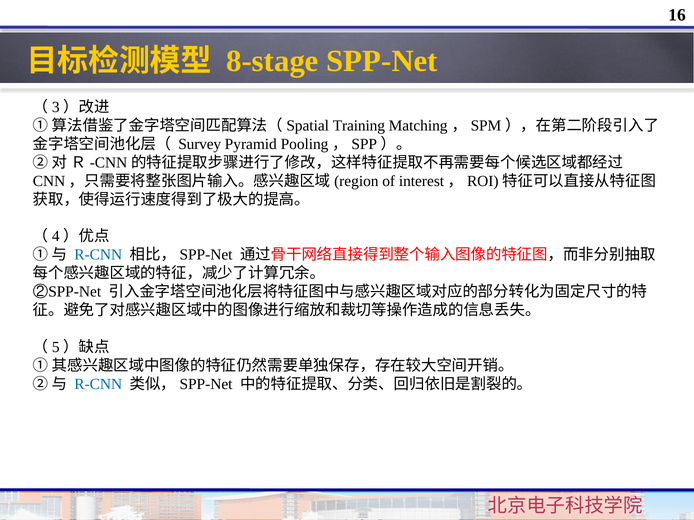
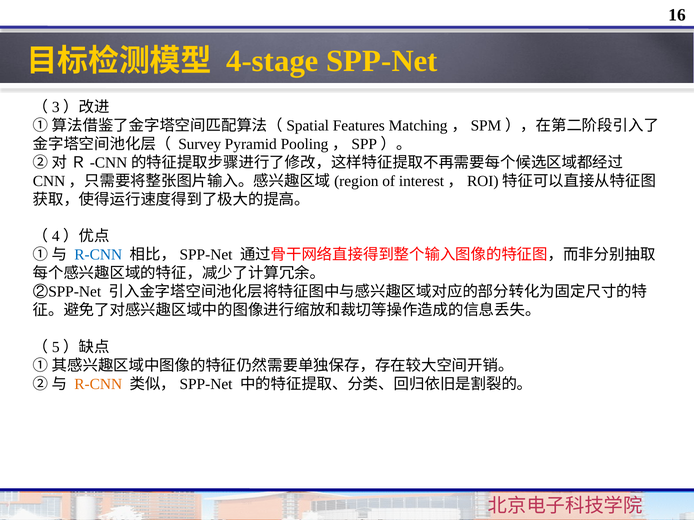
8-stage: 8-stage -> 4-stage (272, 61)
Training: Training -> Features (359, 126)
R-CNN colour: blue -> orange (98, 385)
